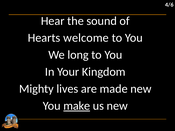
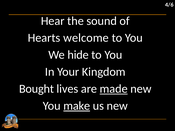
long: long -> hide (78, 55)
Mighty: Mighty -> Bought (36, 89)
made underline: none -> present (114, 89)
